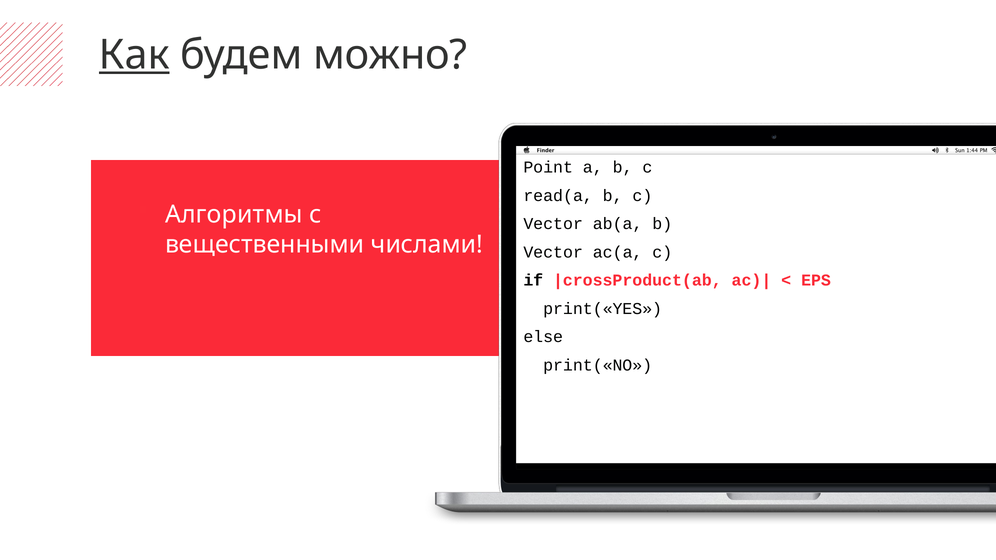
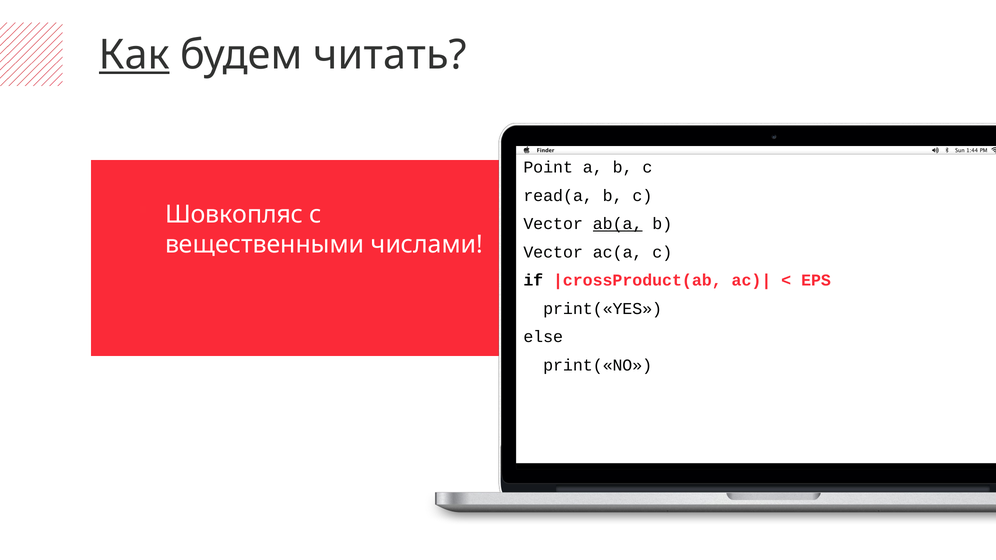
можно: можно -> читать (390, 55)
Алгоритмы: Алгоритмы -> Шовкопляс (234, 215)
ab(a underline: none -> present (618, 224)
